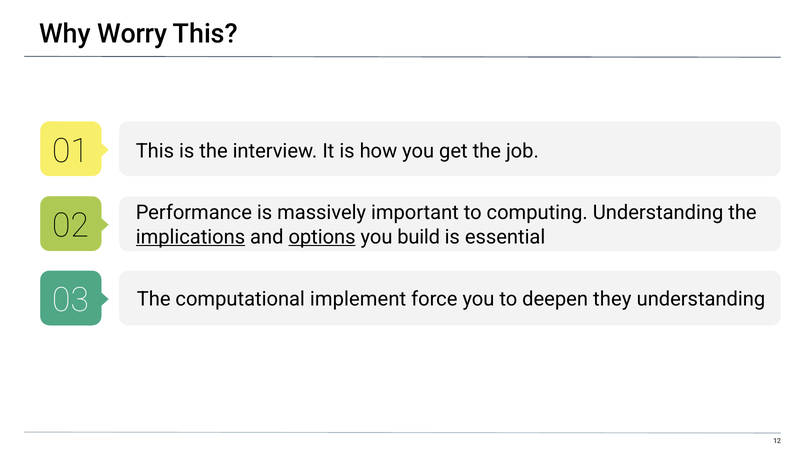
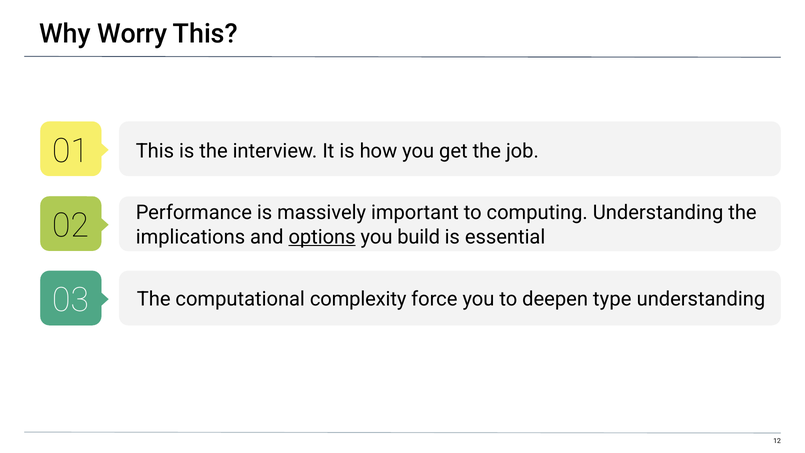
implications underline: present -> none (190, 237)
implement: implement -> complexity (358, 299)
they: they -> type (612, 299)
